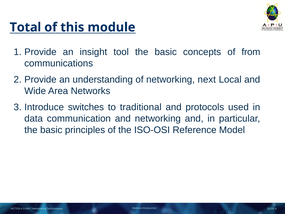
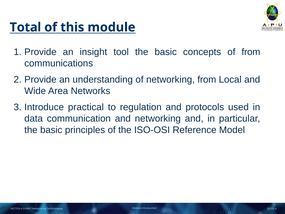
networking next: next -> from (207, 80)
switches: switches -> practical (86, 107)
traditional: traditional -> regulation (141, 107)
